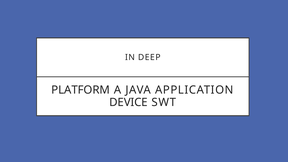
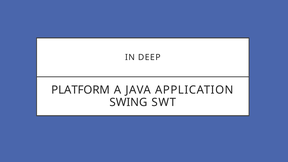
DEVICE: DEVICE -> SWING (128, 102)
